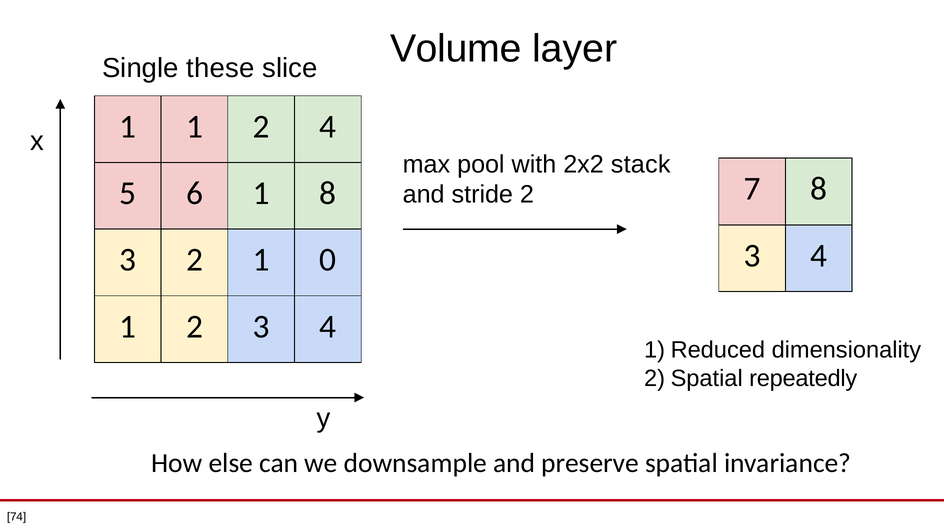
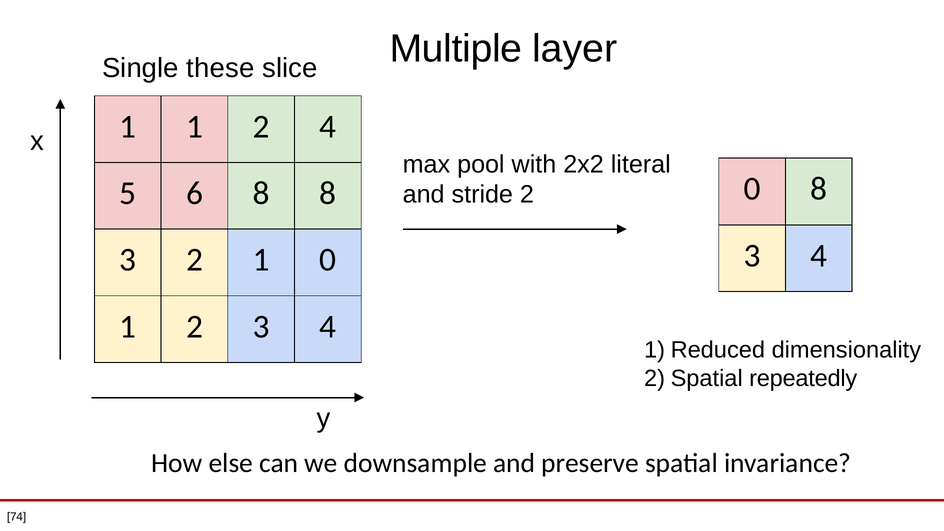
Volume: Volume -> Multiple (456, 49)
stack: stack -> literal (641, 164)
6 1: 1 -> 8 (261, 193)
2 7: 7 -> 0 (752, 189)
